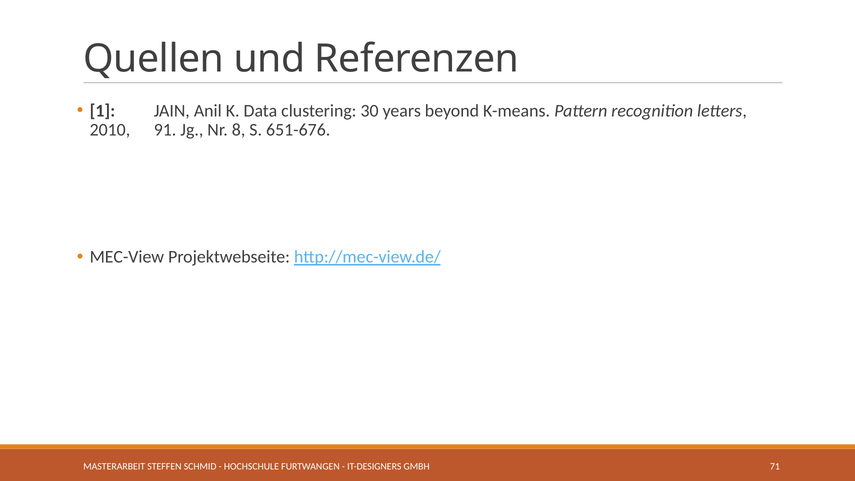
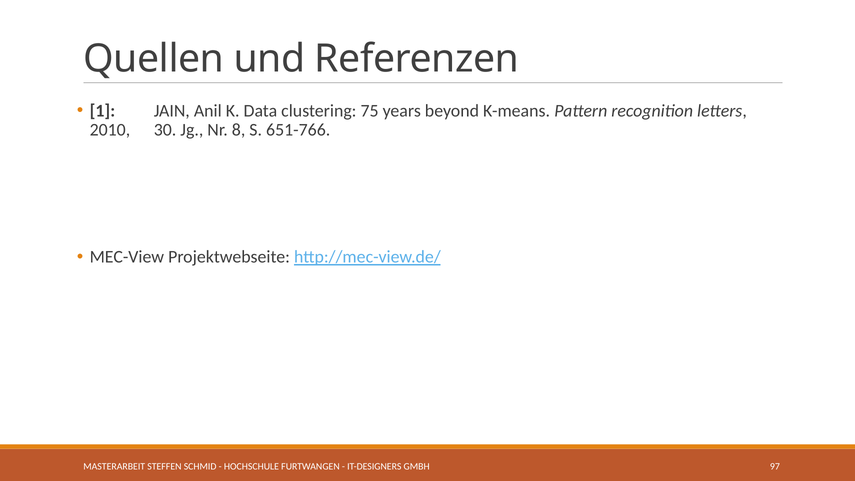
30: 30 -> 75 (370, 111)
91: 91 -> 30 (165, 130)
651-676: 651-676 -> 651-766 (298, 130)
71: 71 -> 97 (775, 466)
